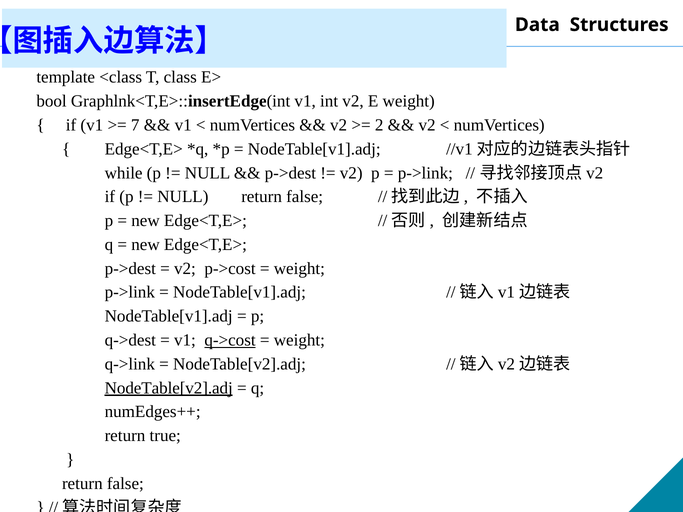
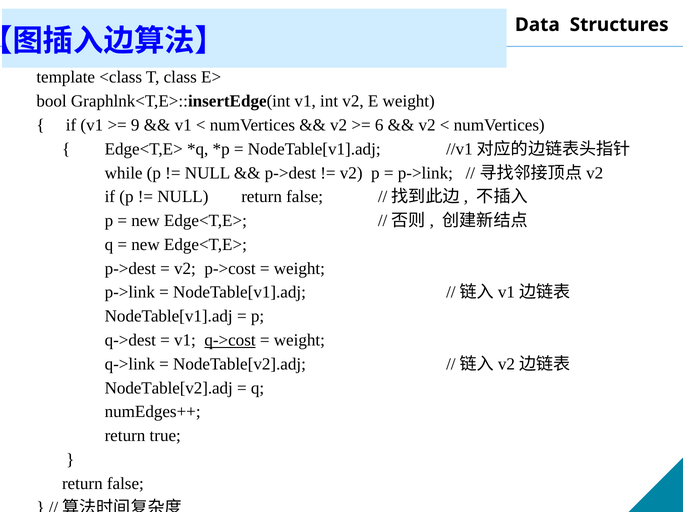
7: 7 -> 9 (135, 125)
2: 2 -> 6 (379, 125)
NodeTable[v2].adj underline: present -> none (169, 388)
